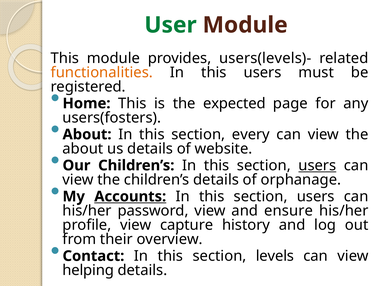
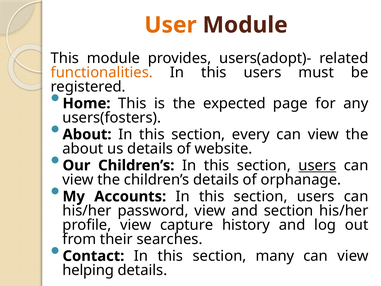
User colour: green -> orange (171, 25)
users(levels)-: users(levels)- -> users(adopt)- (265, 58)
Accounts underline: present -> none (130, 196)
and ensure: ensure -> section (289, 211)
overview: overview -> searches (170, 239)
levels: levels -> many (275, 256)
